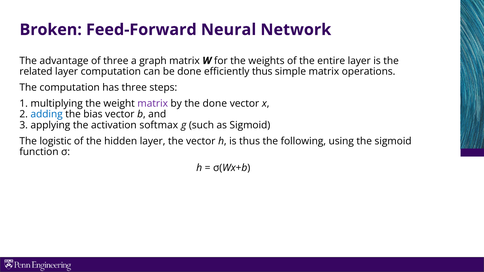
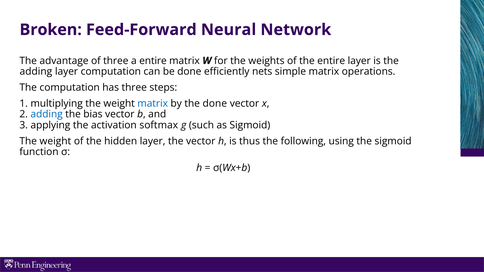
a graph: graph -> entire (153, 61)
related: related -> adding (36, 72)
efficiently thus: thus -> nets (262, 72)
matrix colour: purple -> blue (153, 103)
logistic: logistic -> weight (55, 141)
